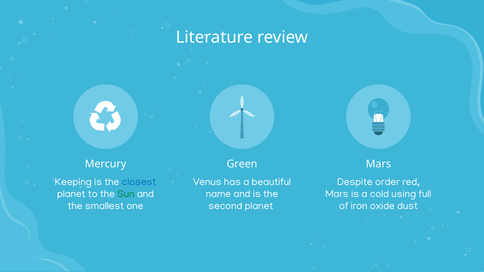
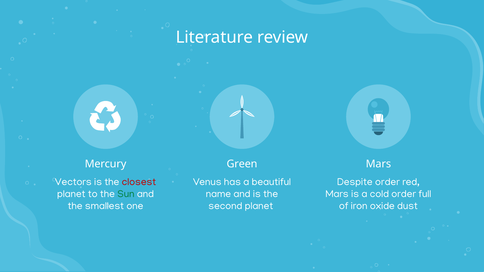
Keeping: Keeping -> Vectors (73, 182)
closest colour: blue -> red (139, 182)
cold using: using -> order (404, 194)
